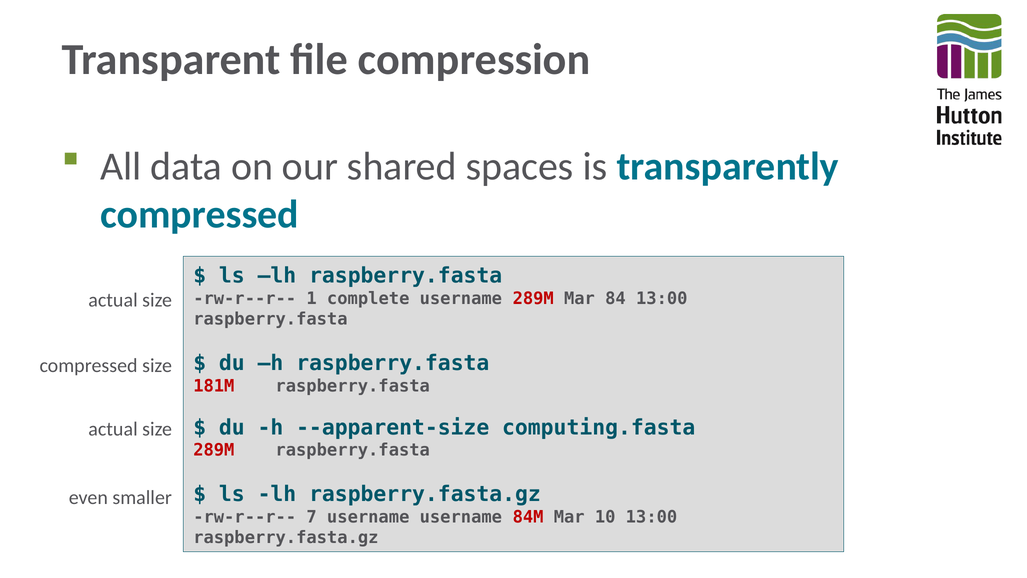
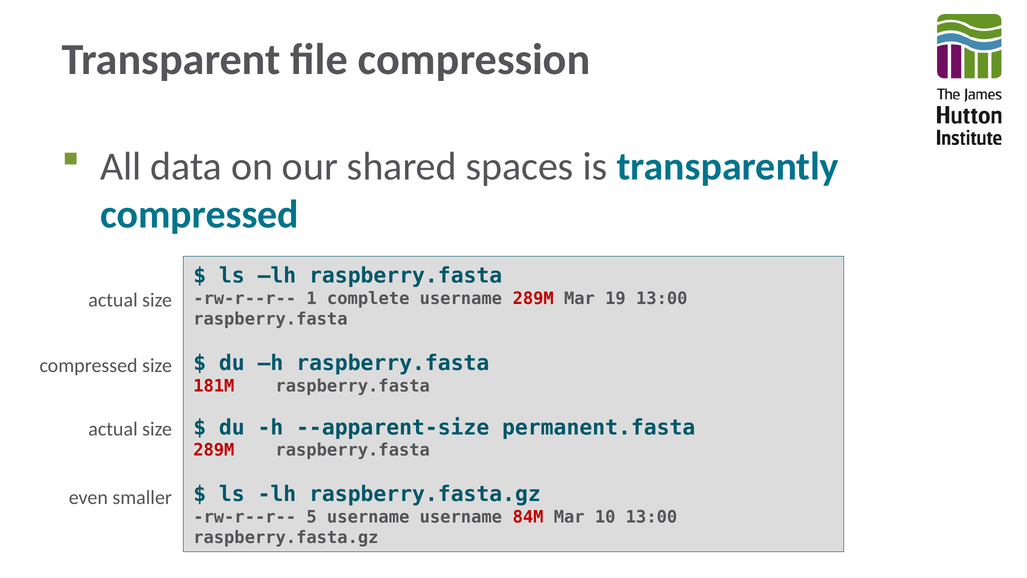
84: 84 -> 19 (616, 299)
computing.fasta: computing.fasta -> permanent.fasta (599, 427)
7: 7 -> 5 (312, 517)
